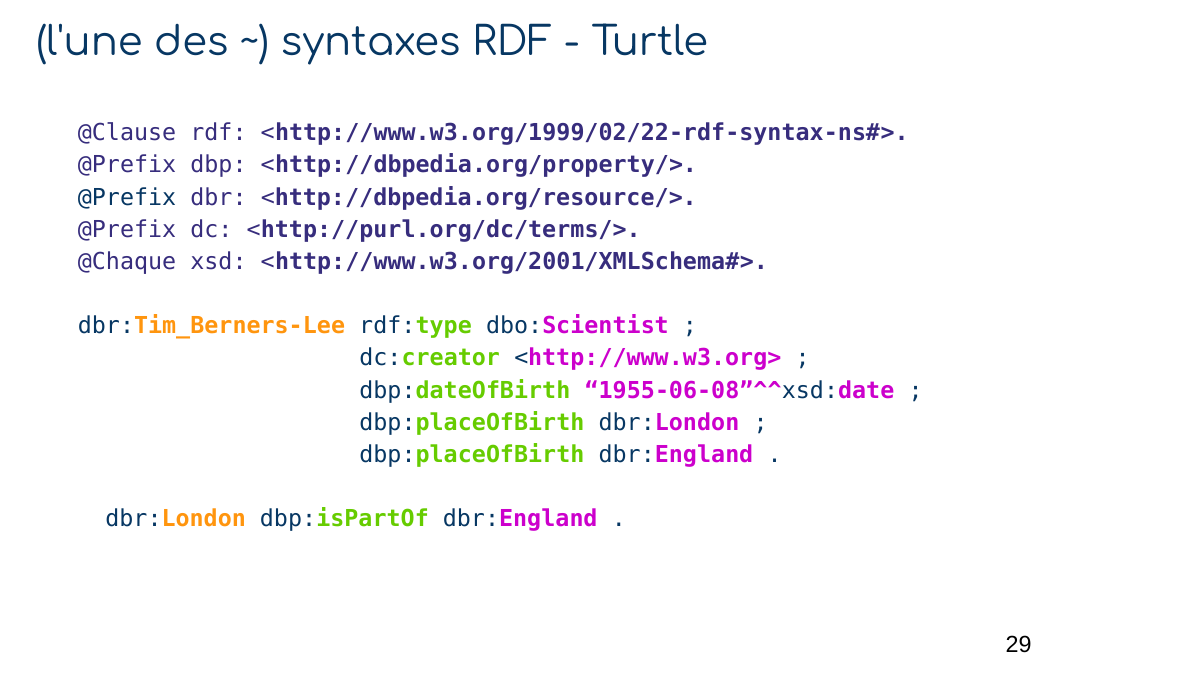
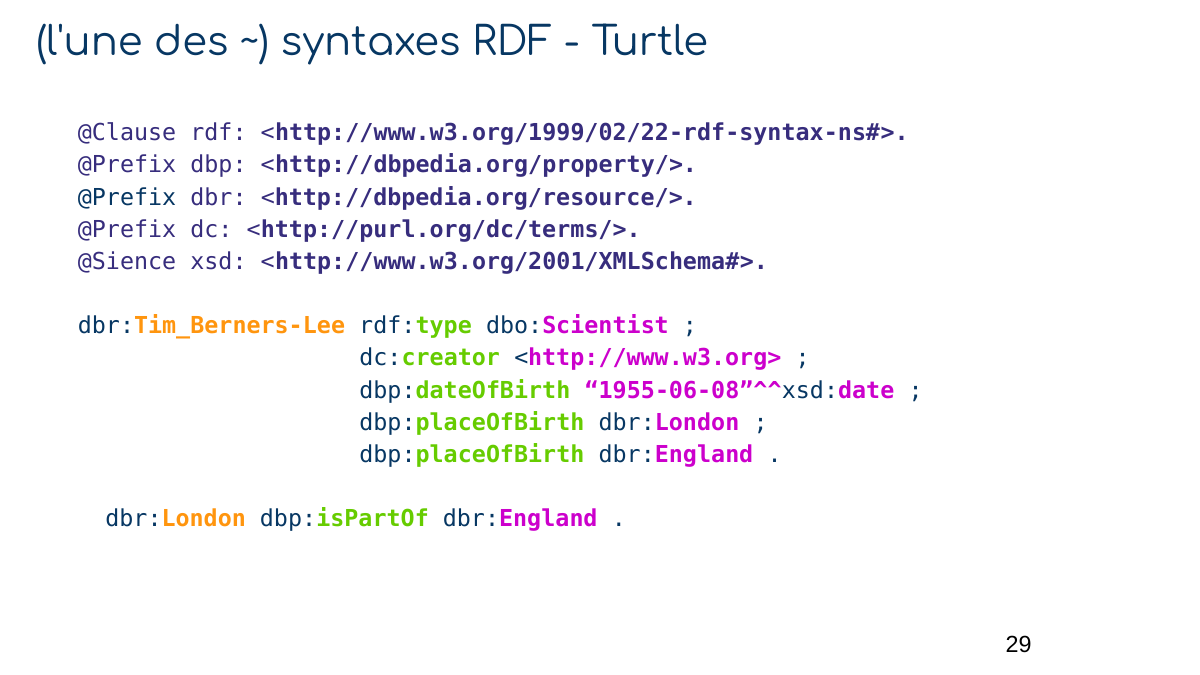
@Chaque: @Chaque -> @Sience (127, 262)
